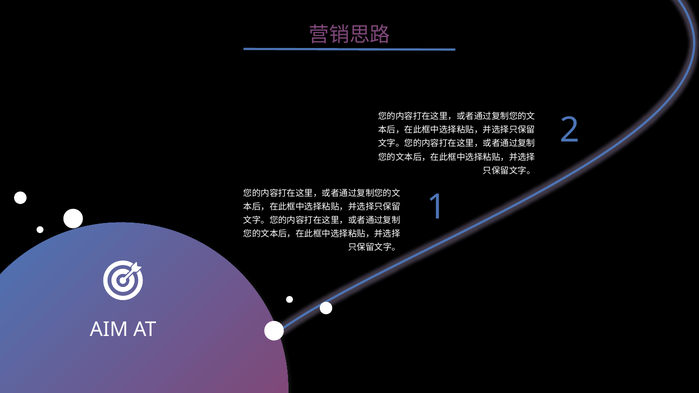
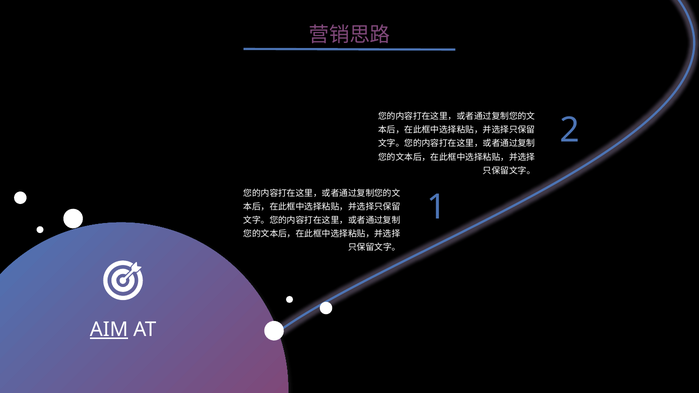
AIM underline: none -> present (109, 330)
